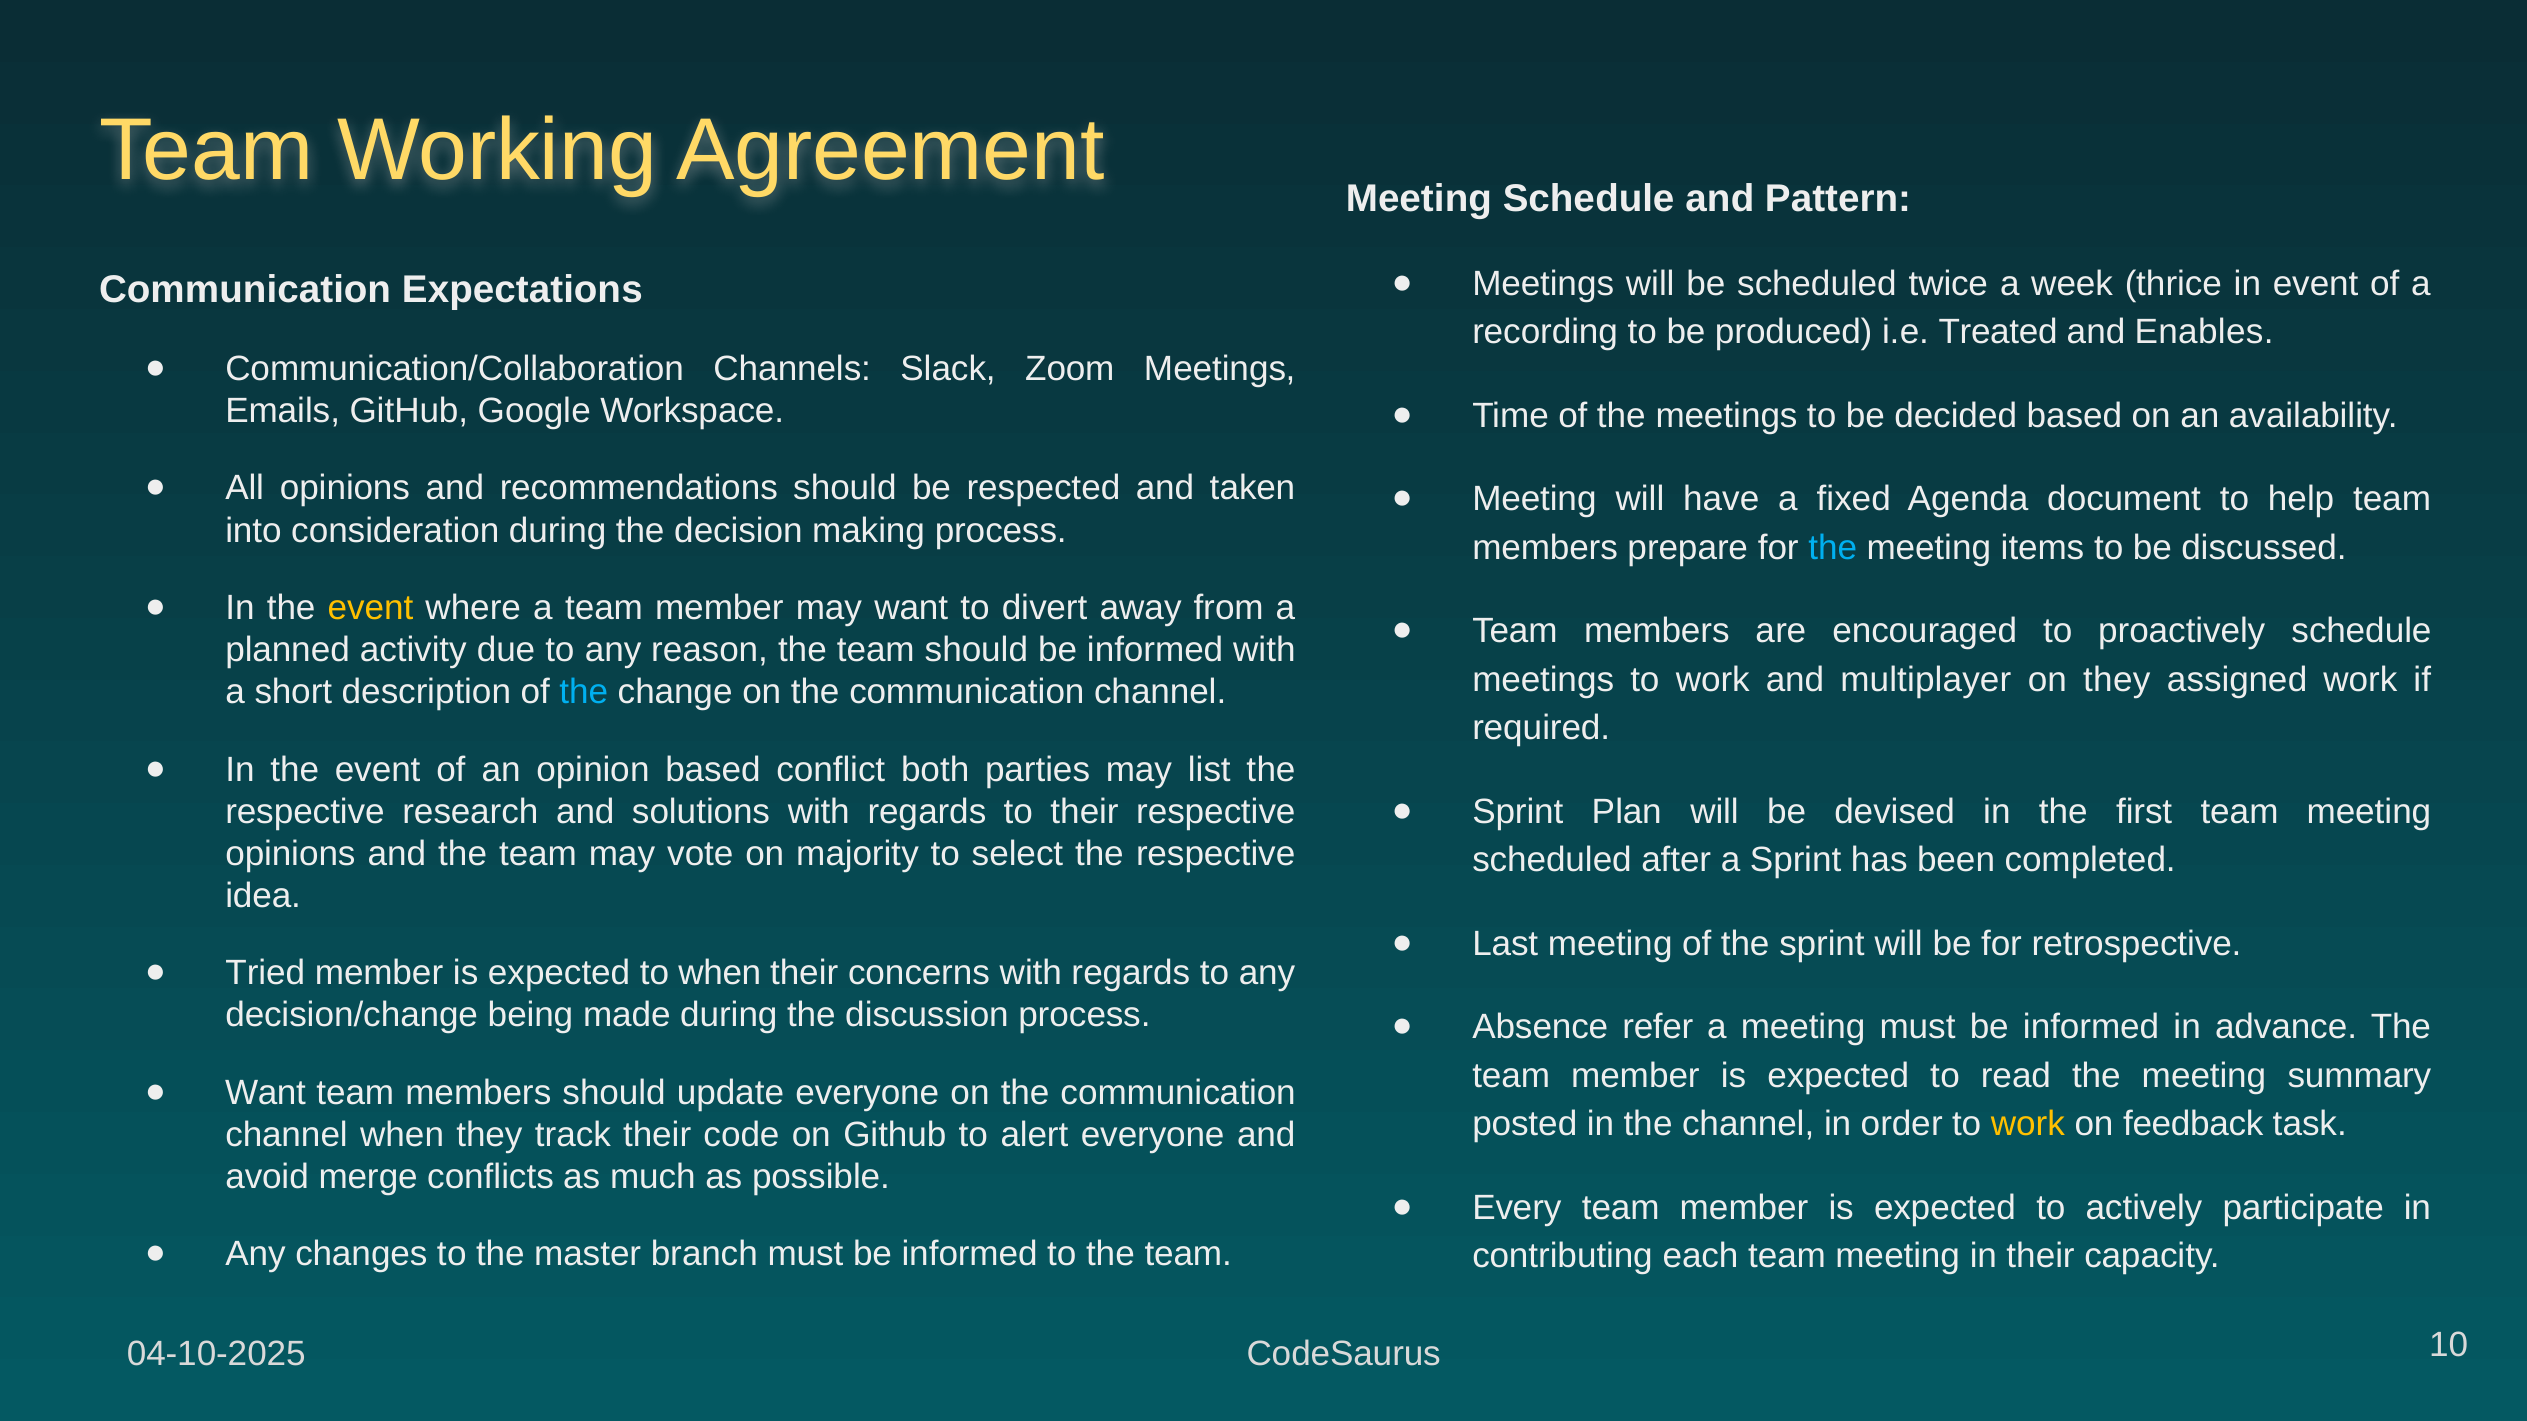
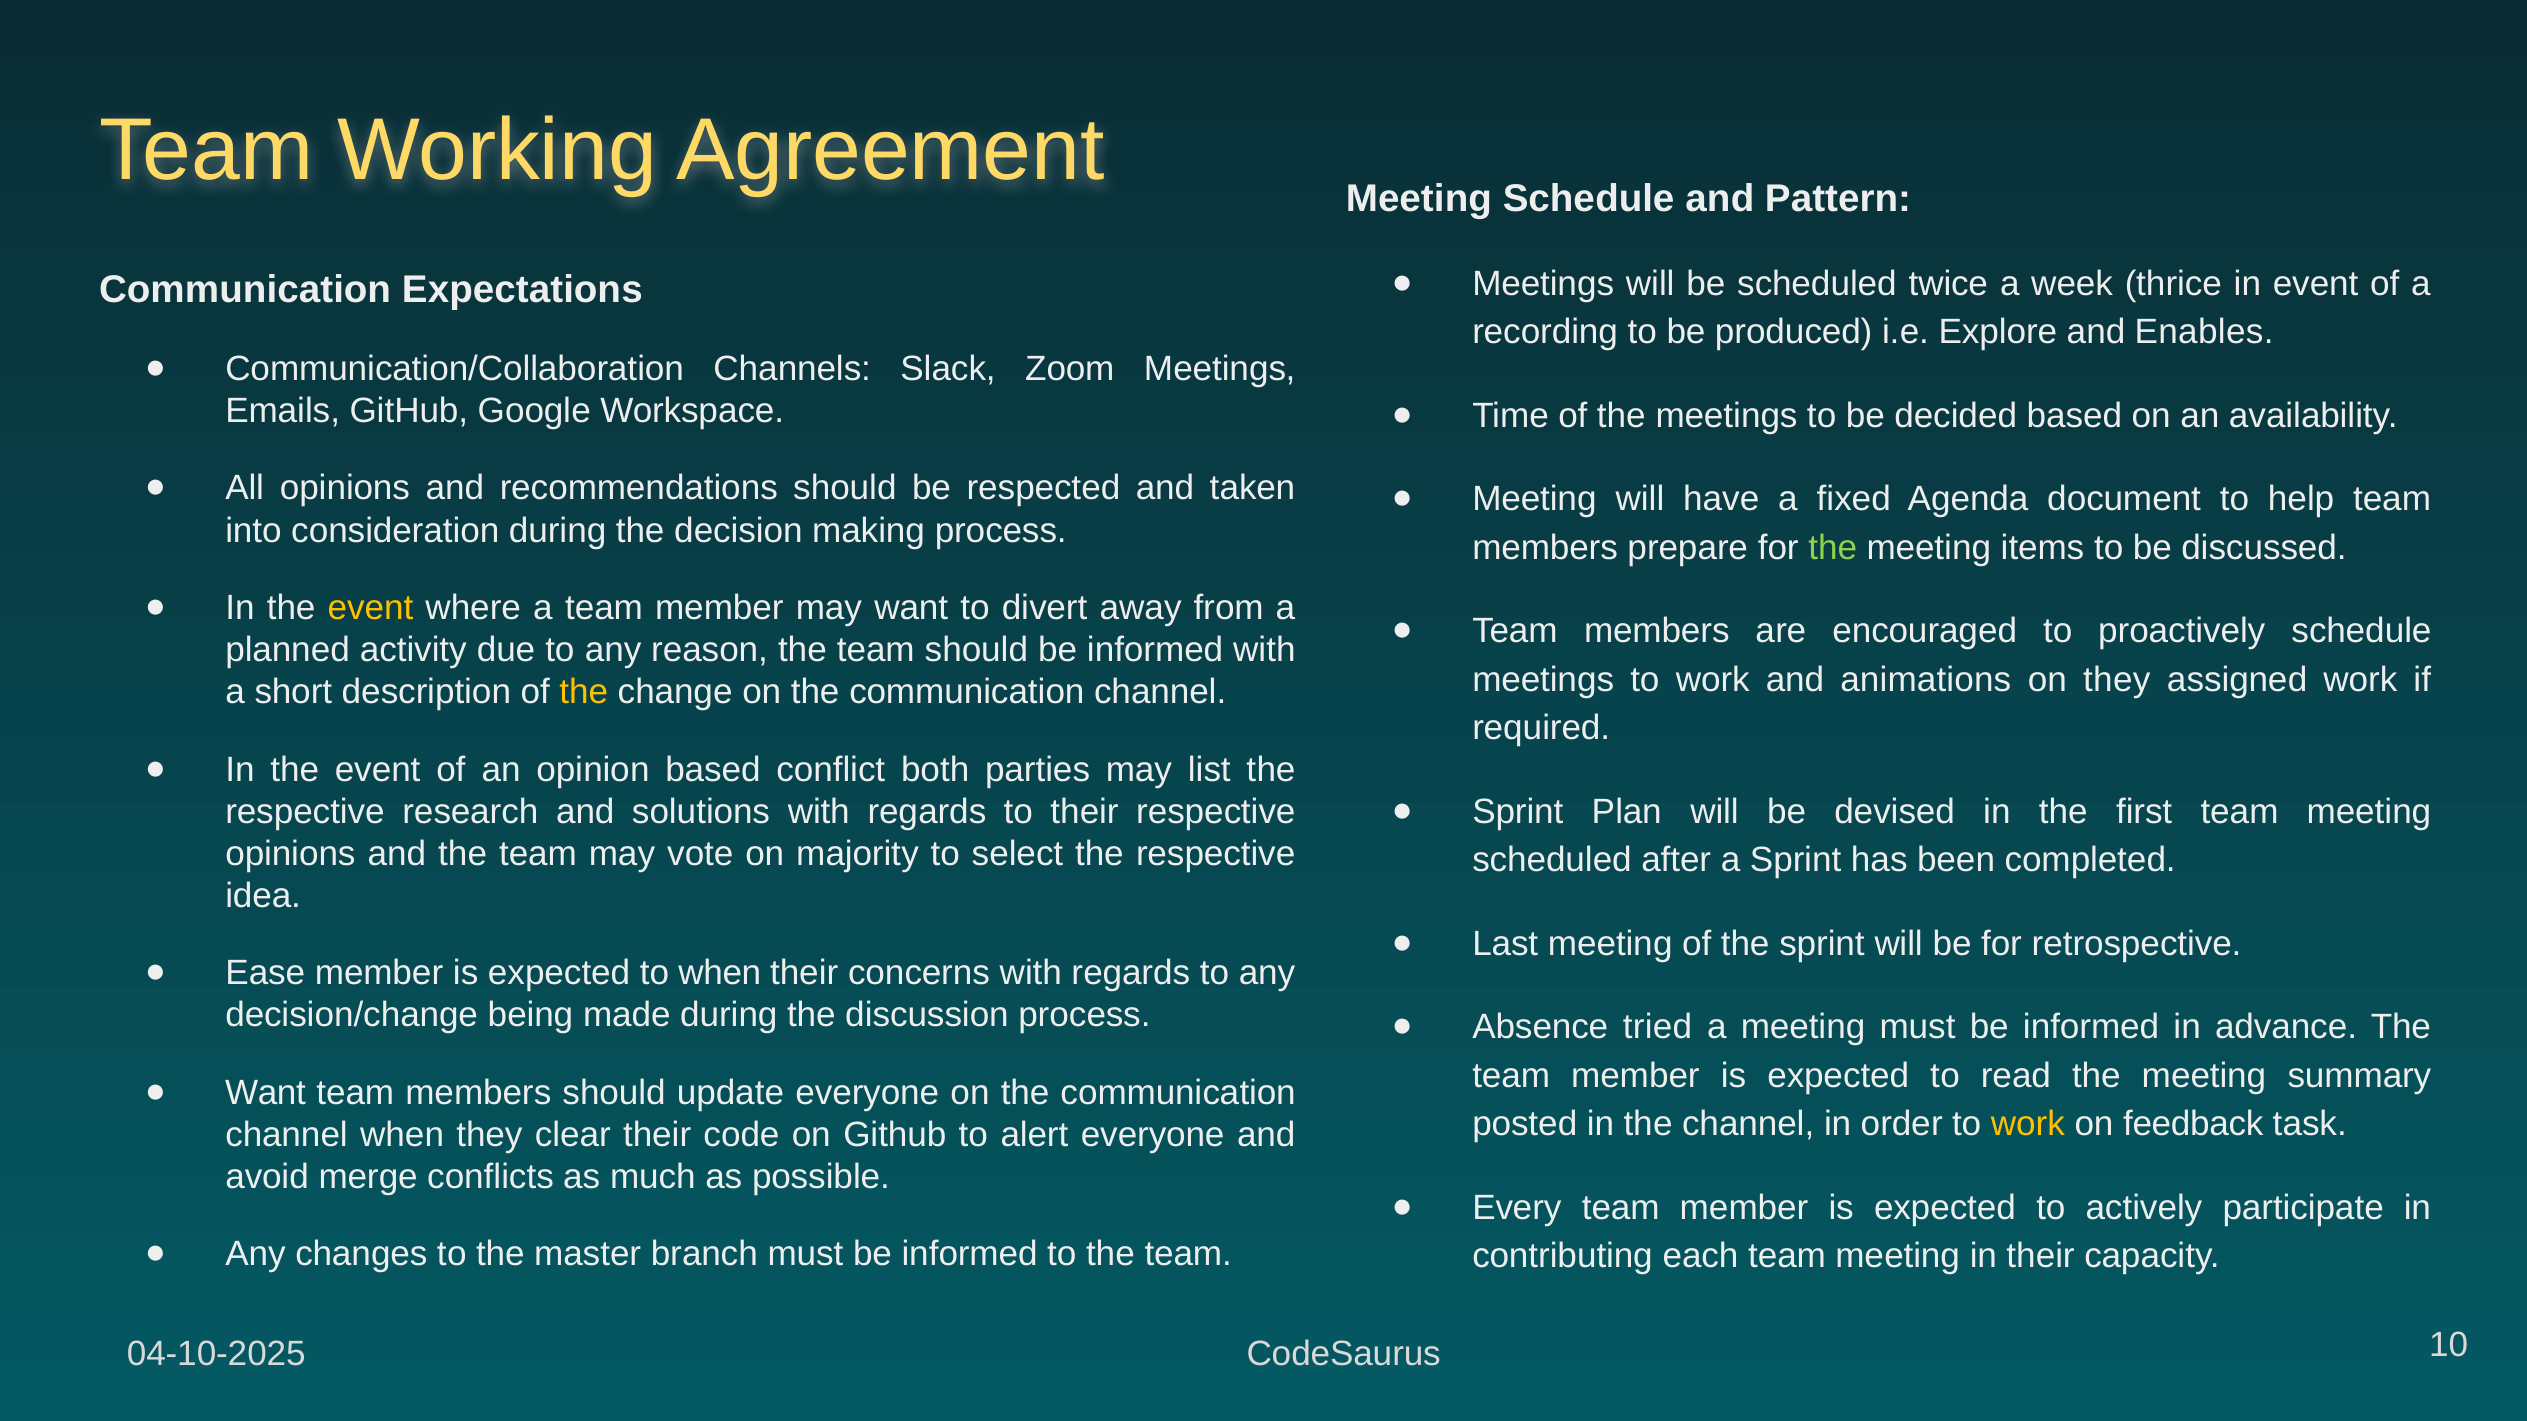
Treated: Treated -> Explore (1998, 332)
the colour: light blue -> light green (1833, 548)
multiplayer: multiplayer -> animations (1926, 680)
the colour: light blue -> yellow (584, 692)
Tried: Tried -> Ease (265, 974)
refer: refer -> tried (1658, 1027)
track: track -> clear (573, 1135)
